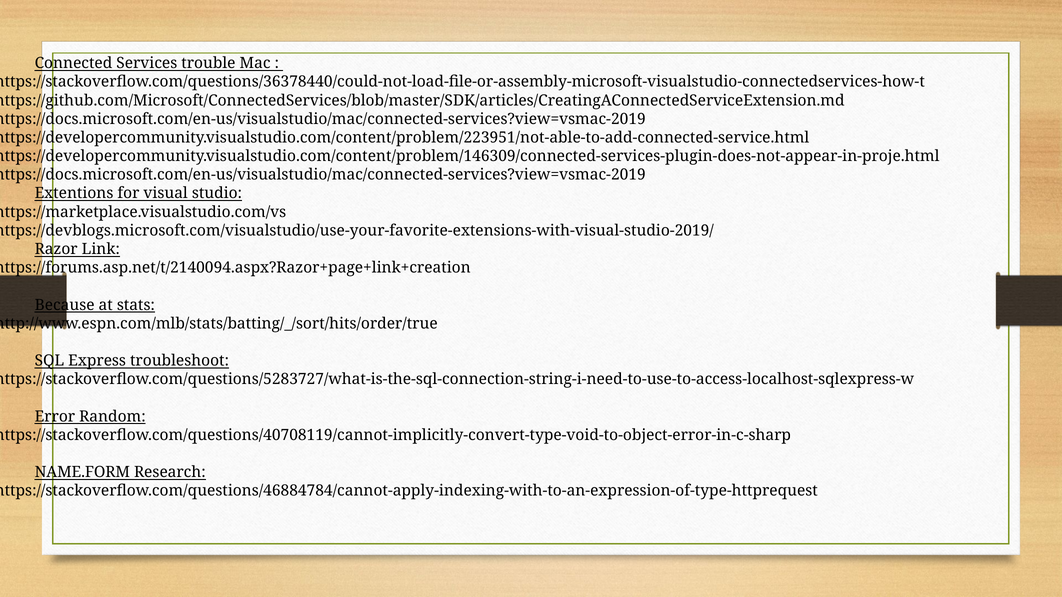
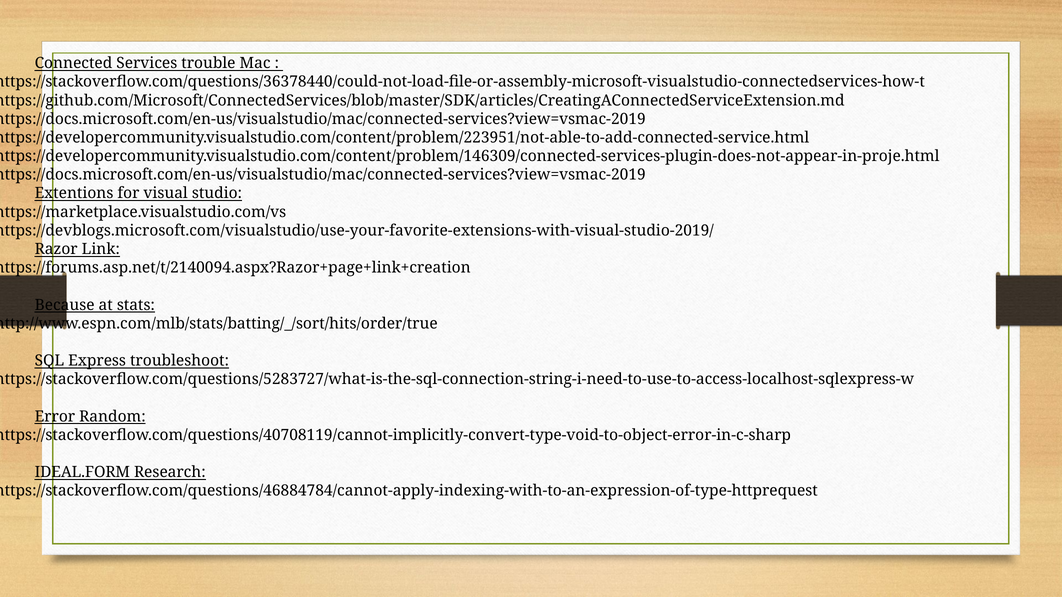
NAME.FORM: NAME.FORM -> IDEAL.FORM (82, 472)
